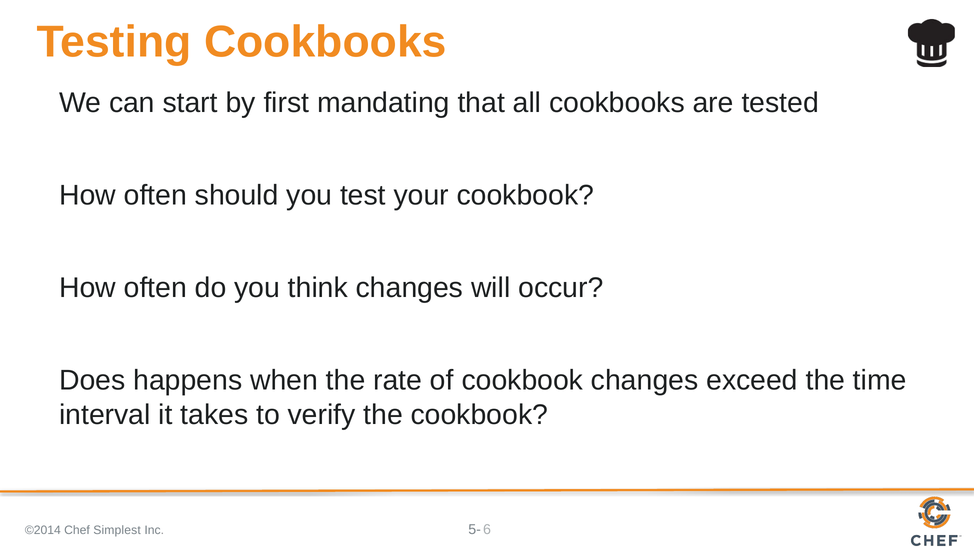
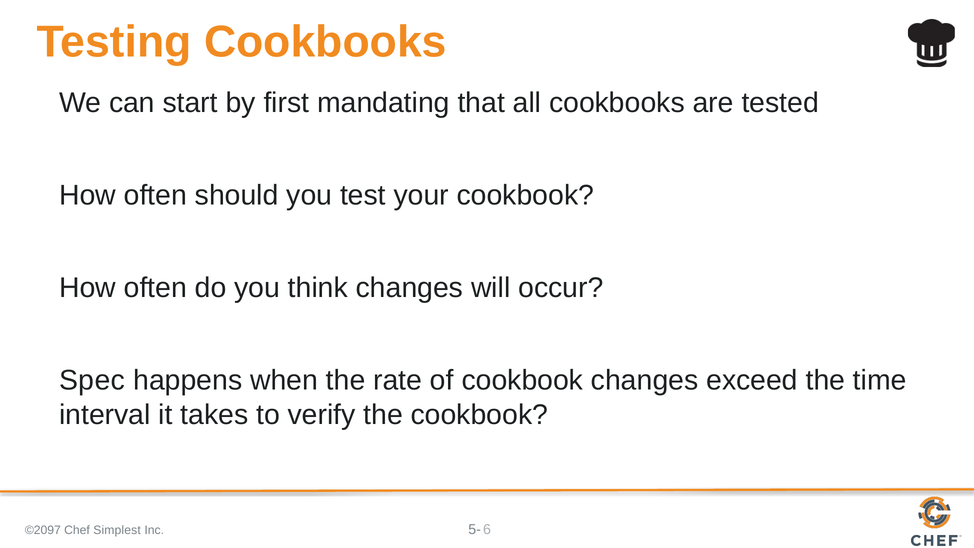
Does: Does -> Spec (92, 380)
©2014: ©2014 -> ©2097 (43, 530)
